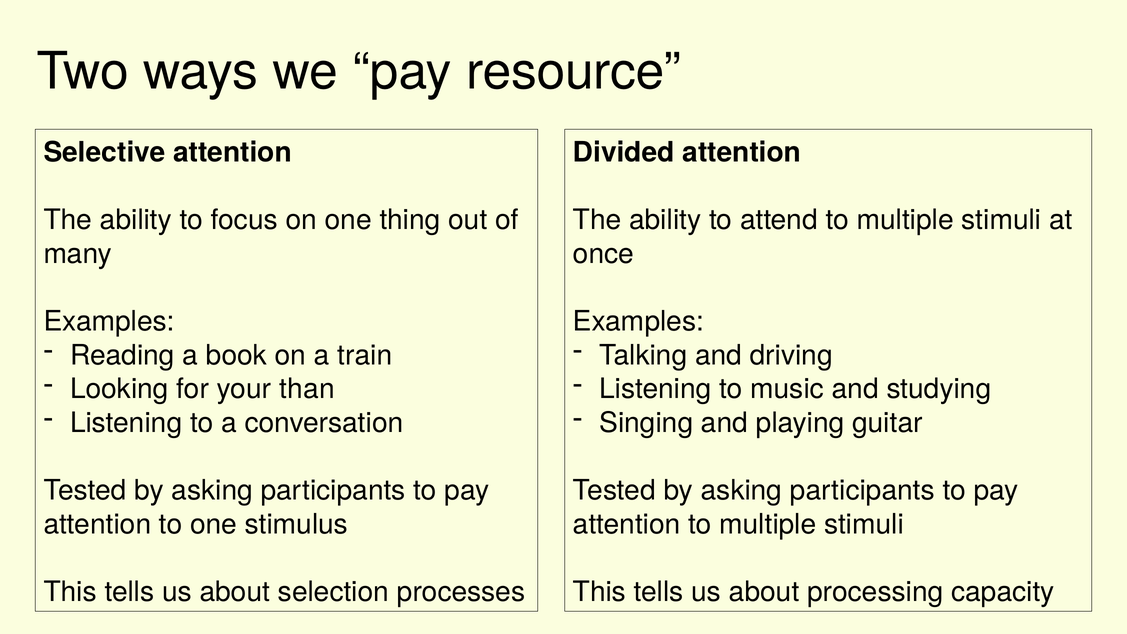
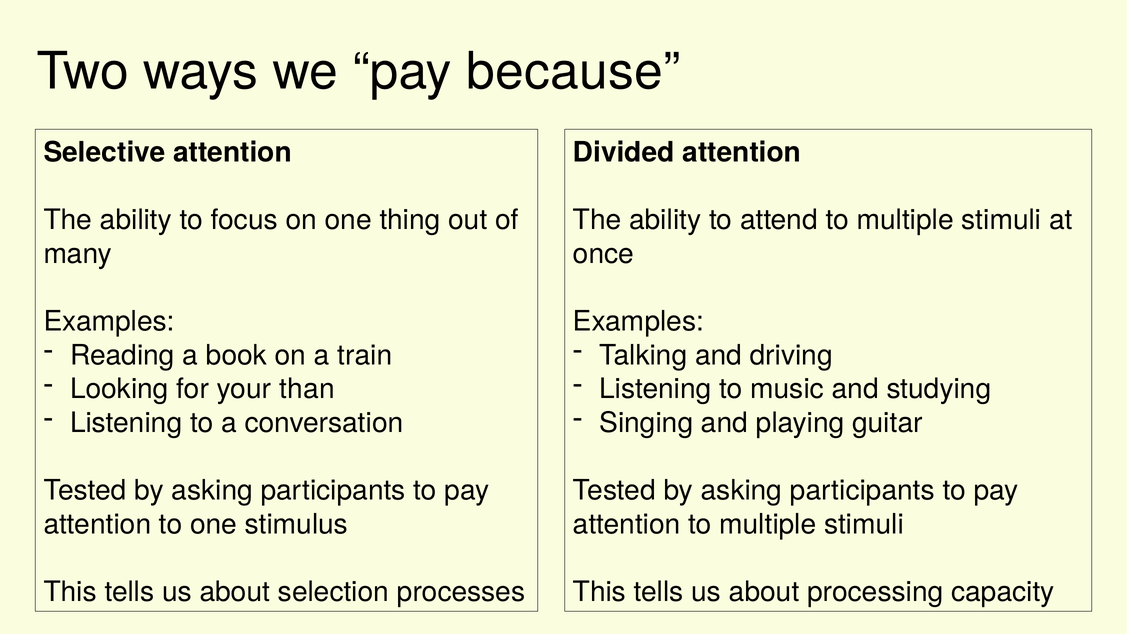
resource: resource -> because (573, 72)
